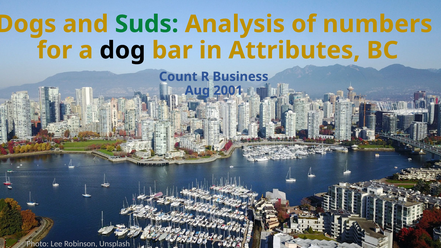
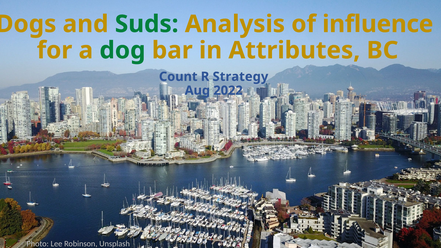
numbers: numbers -> influence (378, 24)
dog colour: black -> green (122, 50)
Business: Business -> Strategy (240, 77)
2001: 2001 -> 2022 (228, 91)
